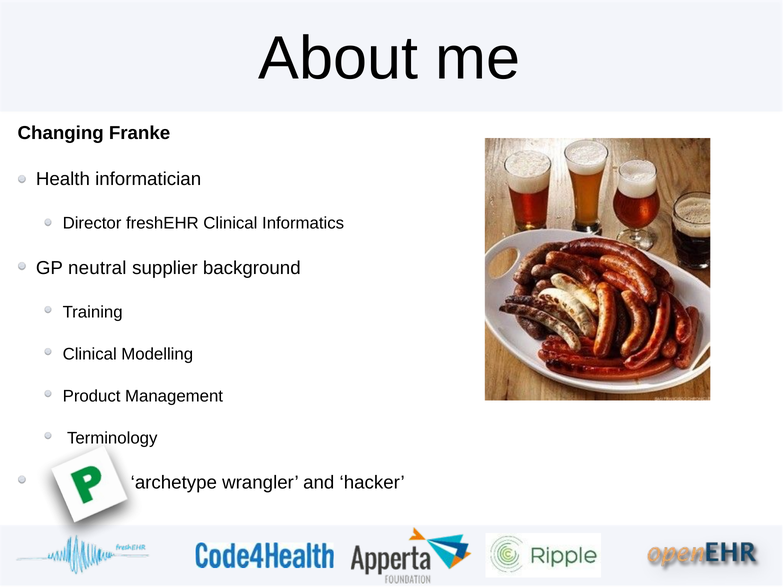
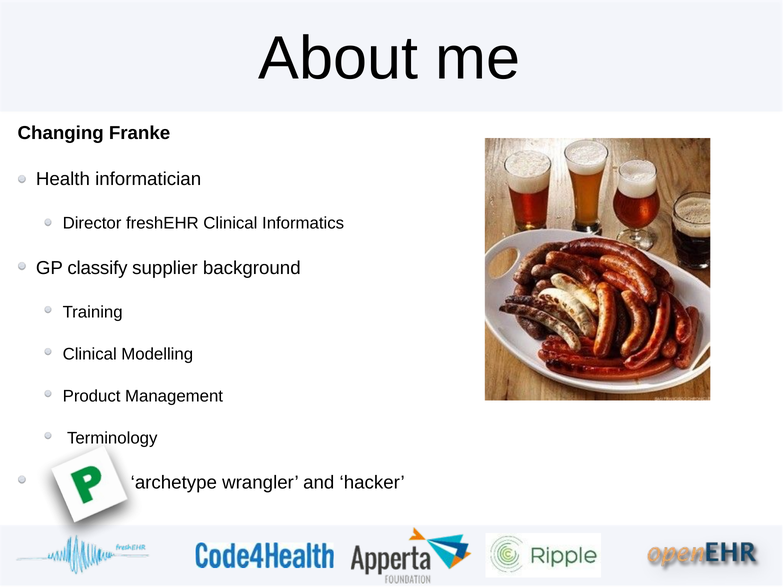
neutral: neutral -> classify (97, 268)
